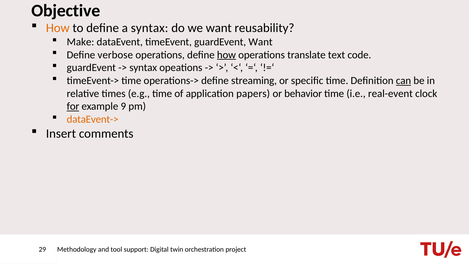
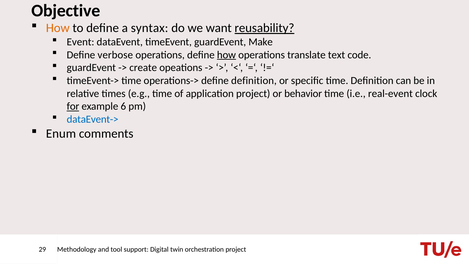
reusability underline: none -> present (264, 28)
Make: Make -> Event (81, 42)
guardEvent Want: Want -> Make (261, 42)
syntax: syntax -> create (143, 68)
define streaming: streaming -> definition (254, 81)
can underline: present -> none (404, 81)
application papers: papers -> project (253, 93)
9: 9 -> 6 (123, 106)
dataEvent-> colour: orange -> blue (93, 119)
Insert: Insert -> Enum (61, 133)
